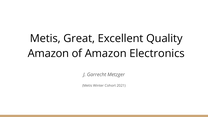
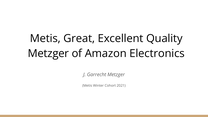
Amazon: Amazon -> Metzger (48, 53)
